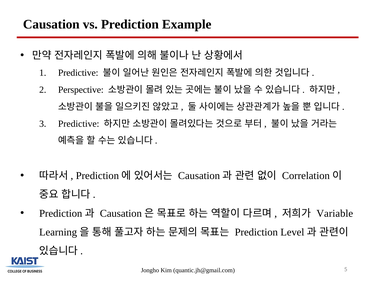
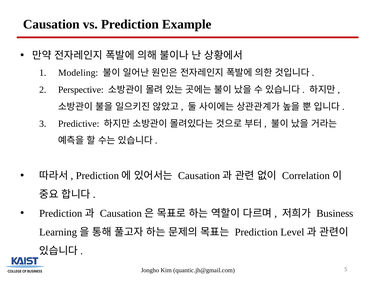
Predictive: Predictive -> Modeling (78, 73)
Variable: Variable -> Business (335, 214)
